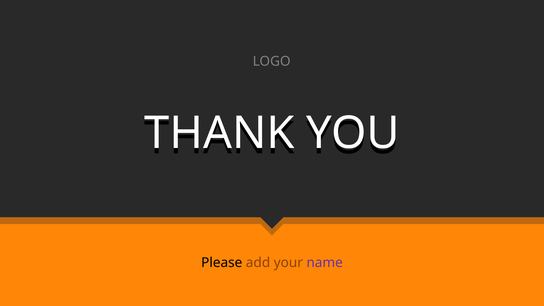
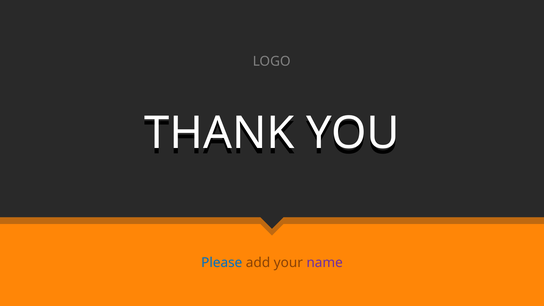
Please colour: black -> blue (222, 263)
